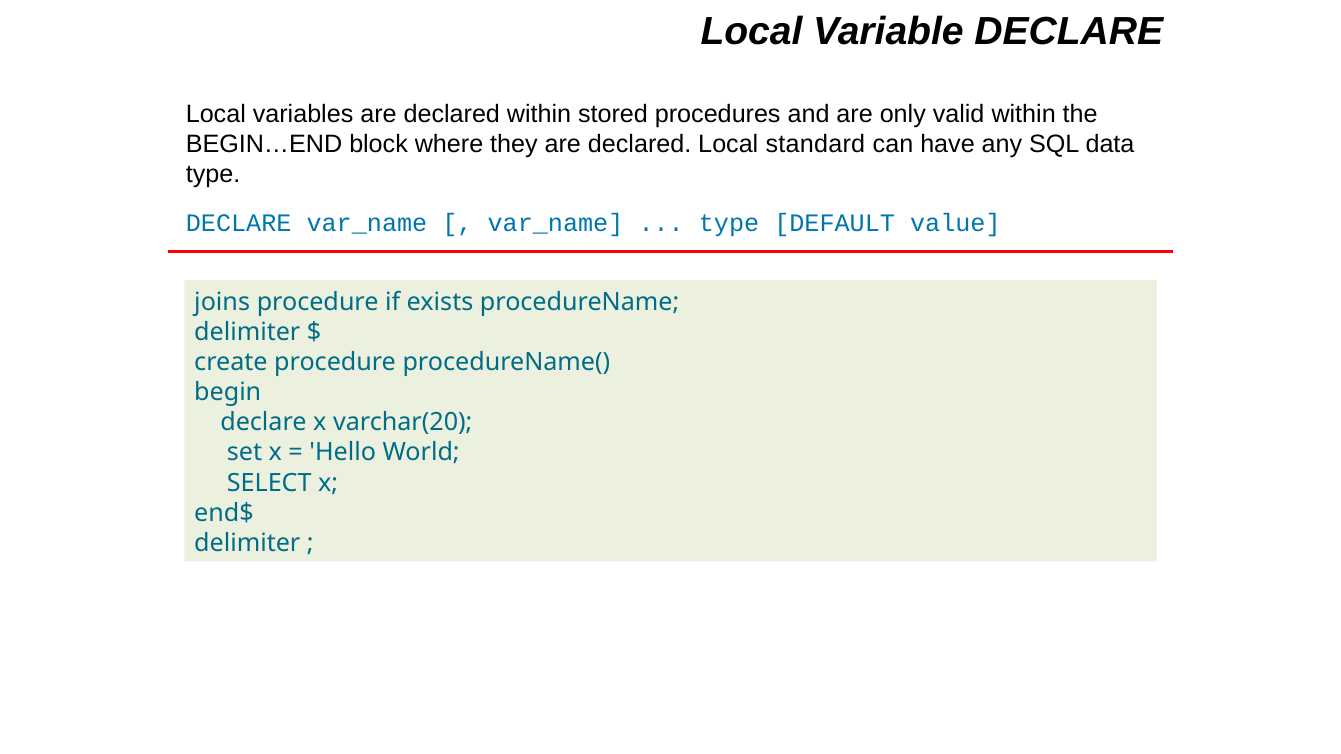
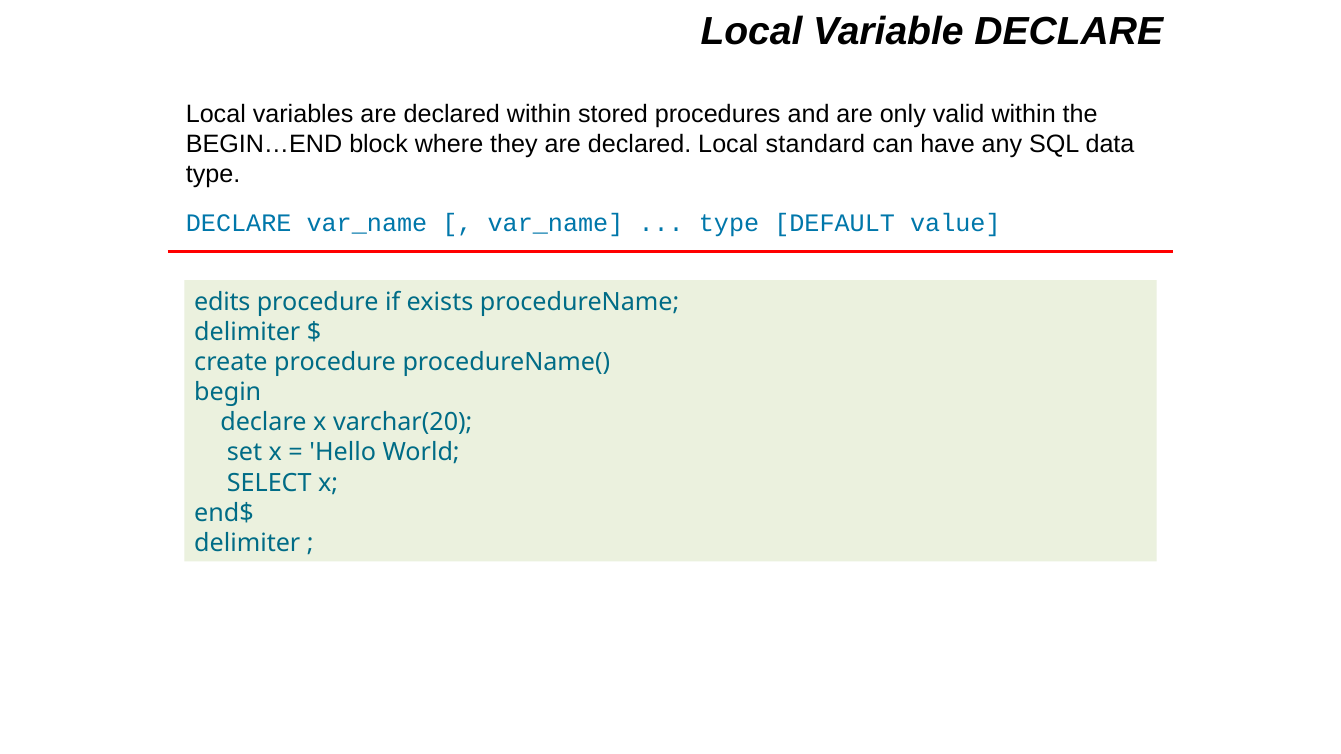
joins: joins -> edits (222, 302)
